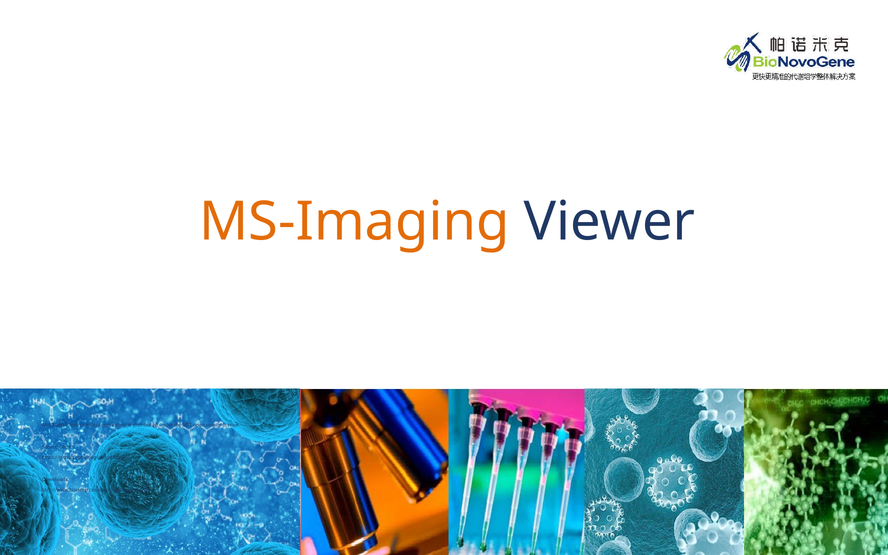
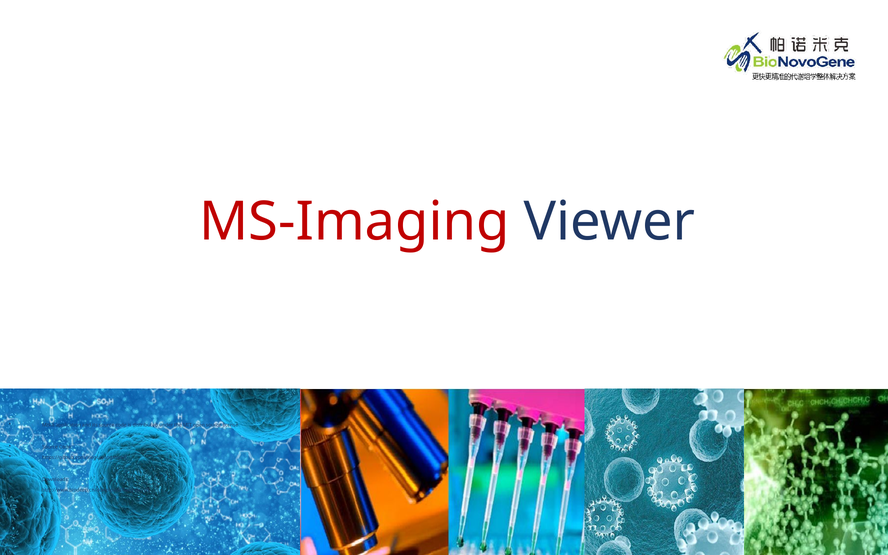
MS-Imaging colour: orange -> red (354, 222)
